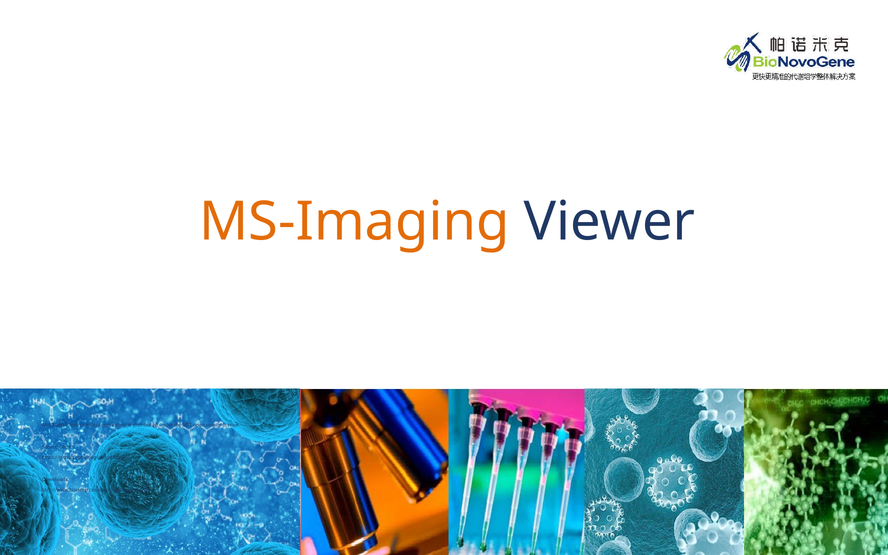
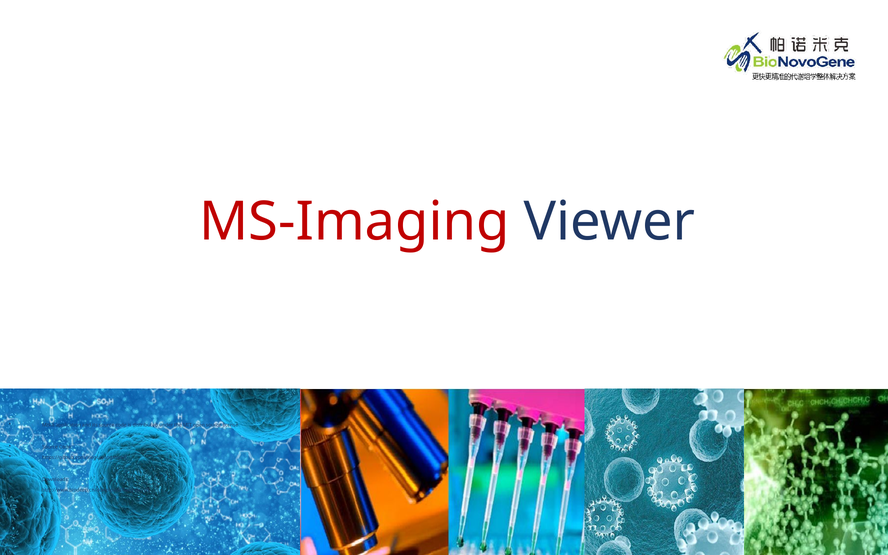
MS-Imaging colour: orange -> red (354, 222)
